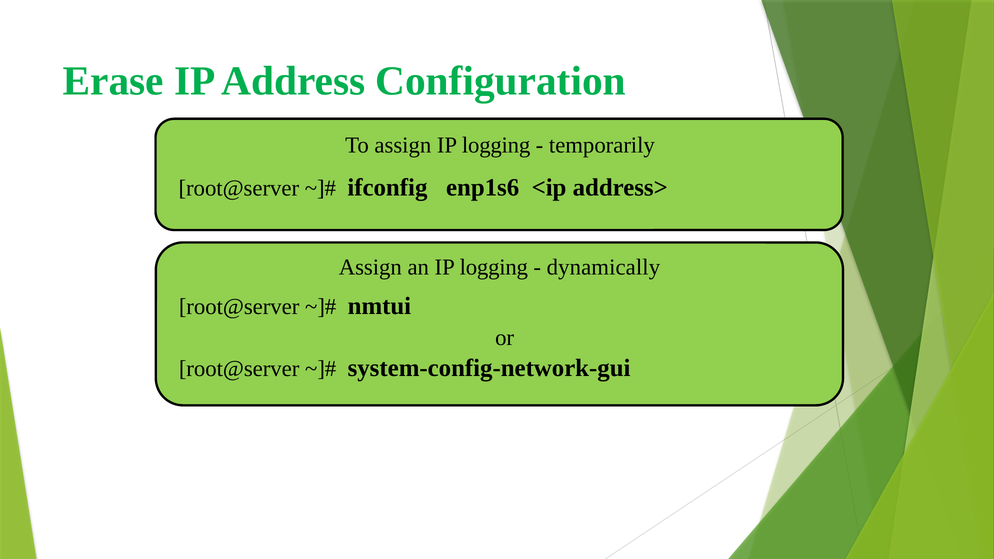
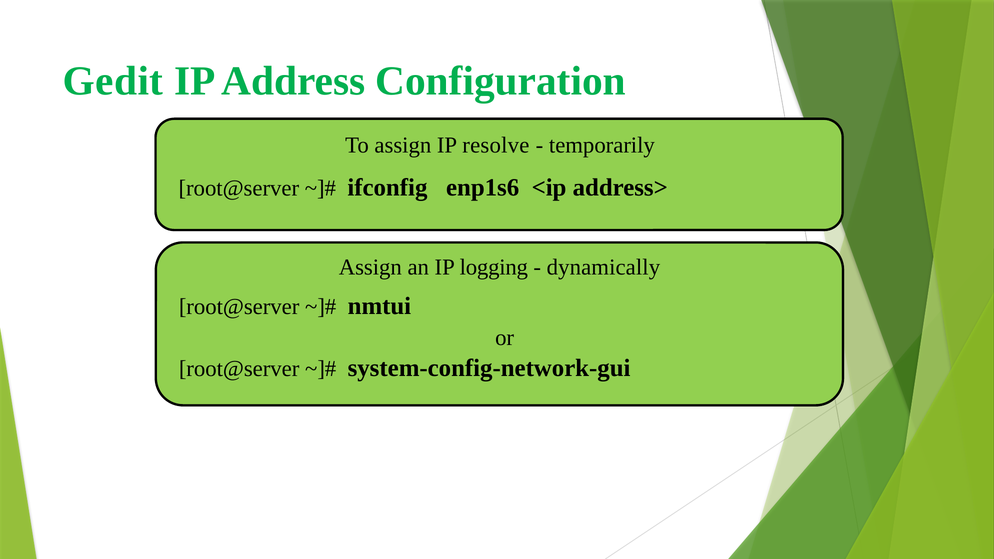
Erase: Erase -> Gedit (113, 81)
assign IP logging: logging -> resolve (496, 145)
